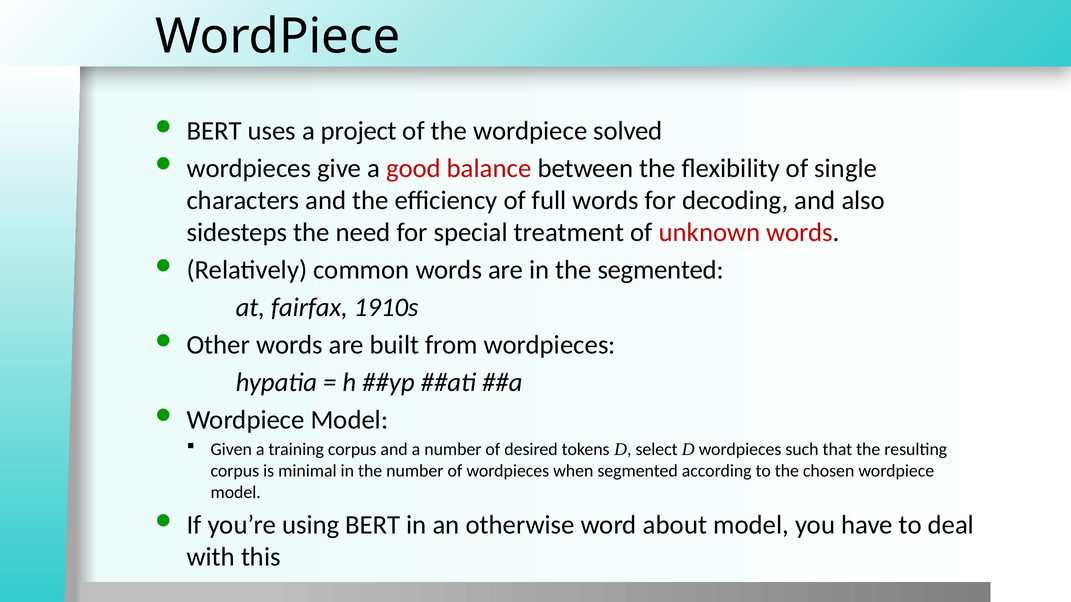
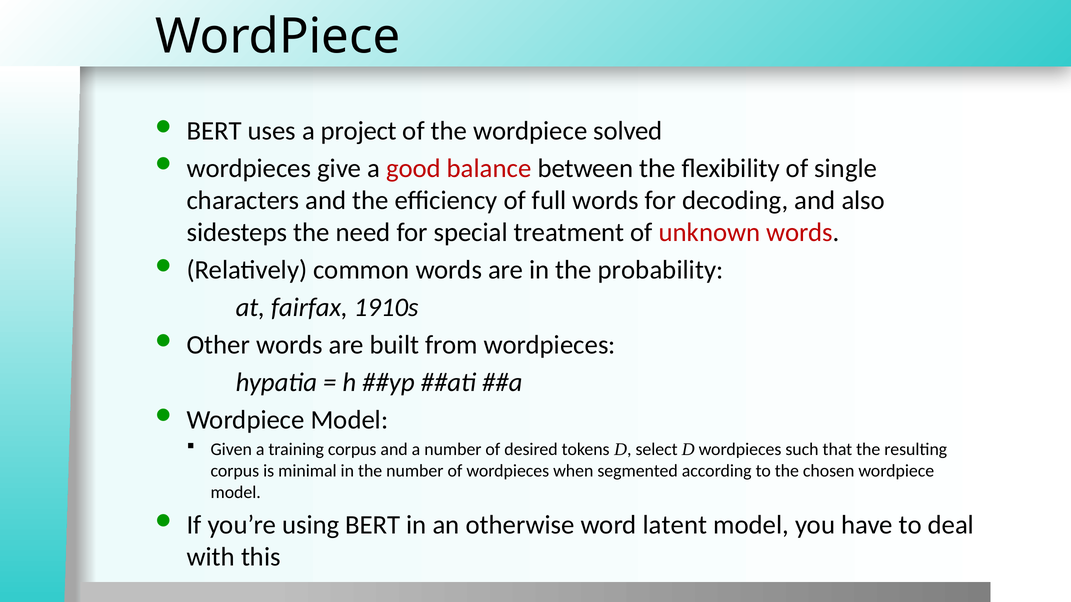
the segmented: segmented -> probability (661, 270)
about: about -> latent (675, 525)
